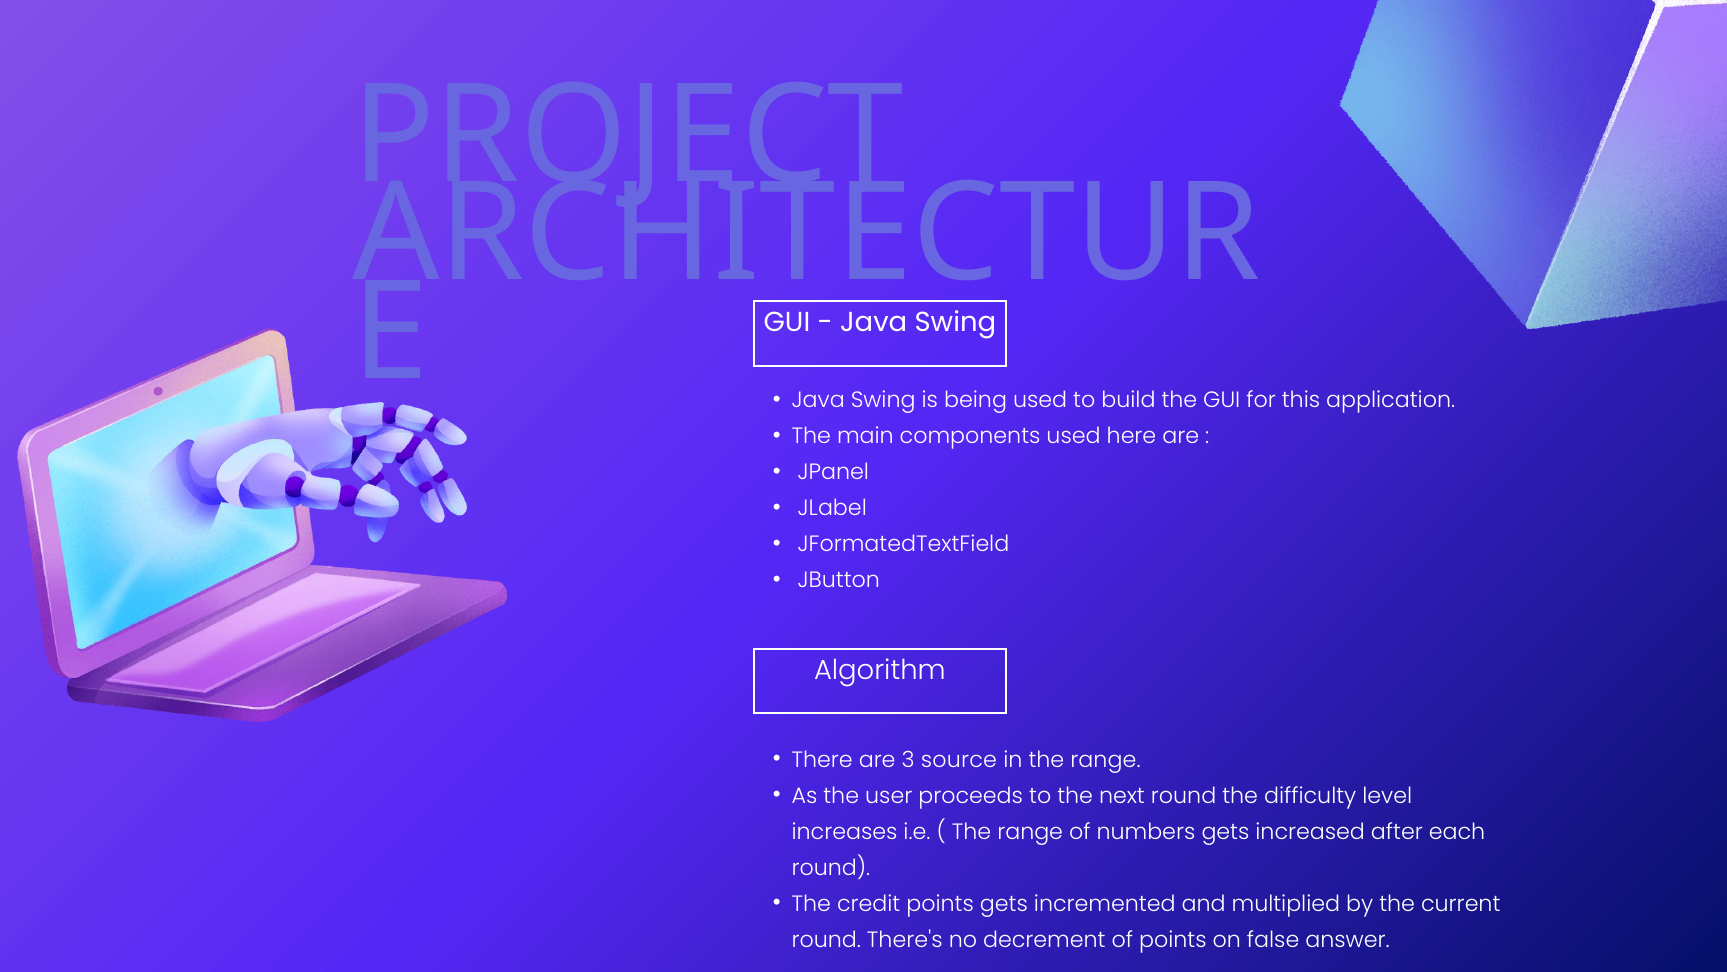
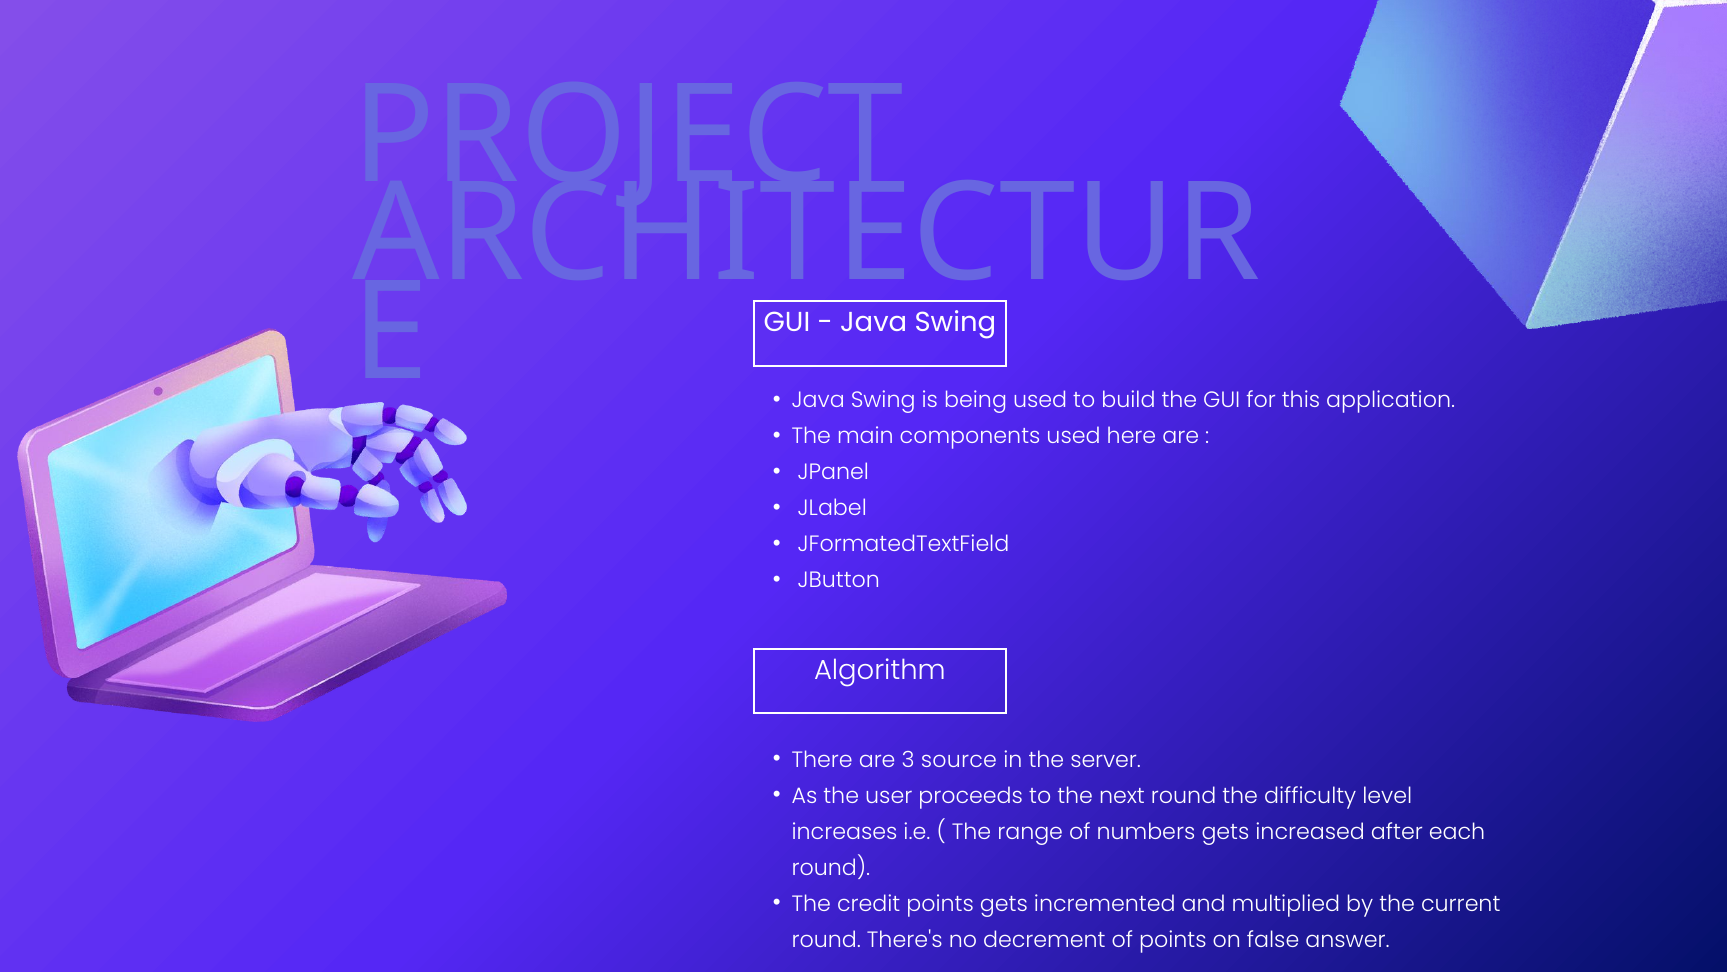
in the range: range -> server (1106, 759)
